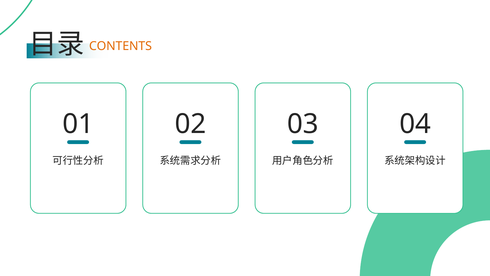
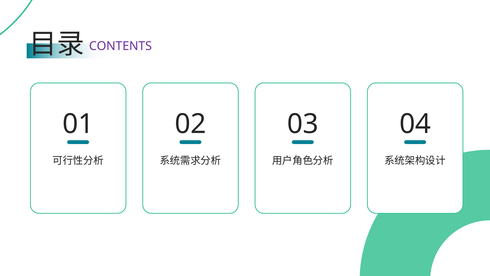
CONTENTS colour: orange -> purple (120, 46)
